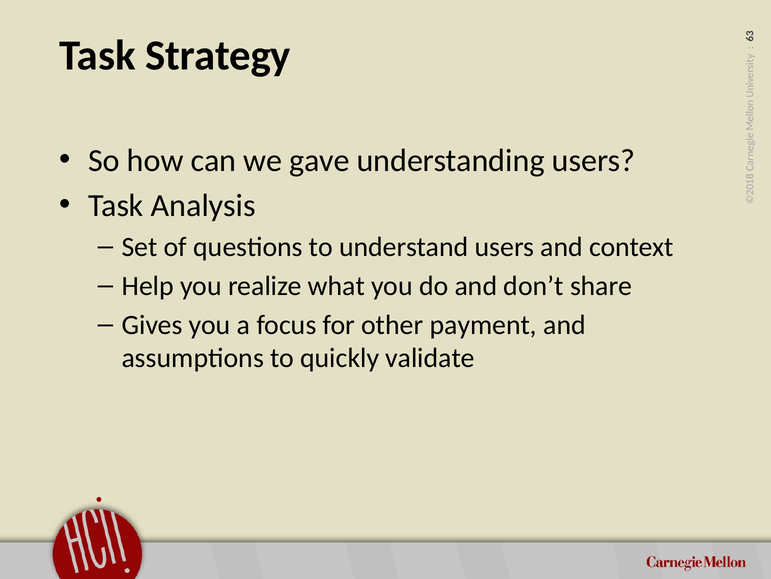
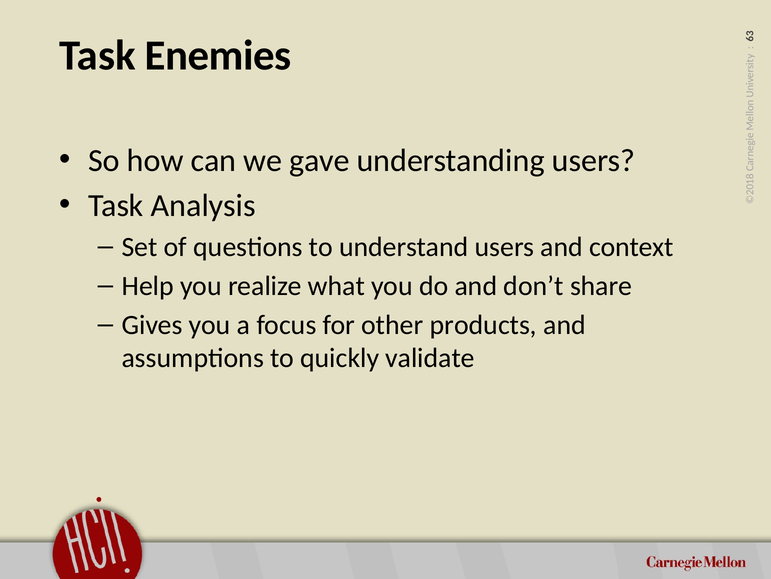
Strategy: Strategy -> Enemies (218, 56)
payment: payment -> products (483, 324)
